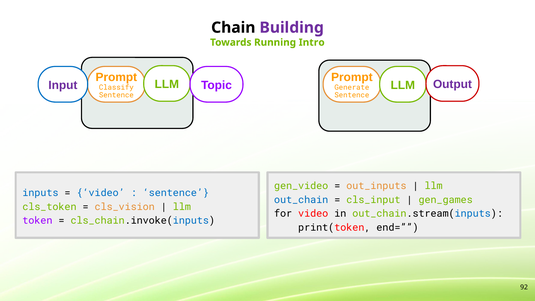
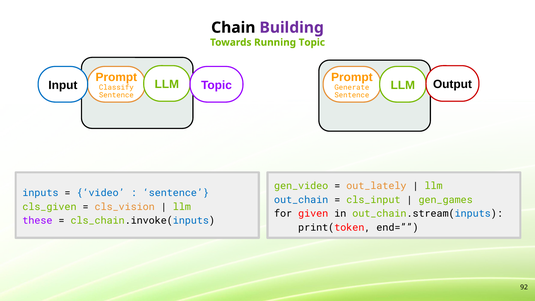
Running Intro: Intro -> Topic (312, 42)
Input colour: purple -> black (63, 85)
Output colour: purple -> black (452, 84)
out_inputs: out_inputs -> out_lately (376, 186)
cls_token: cls_token -> cls_given (49, 207)
for video: video -> given (313, 214)
token: token -> these (37, 221)
